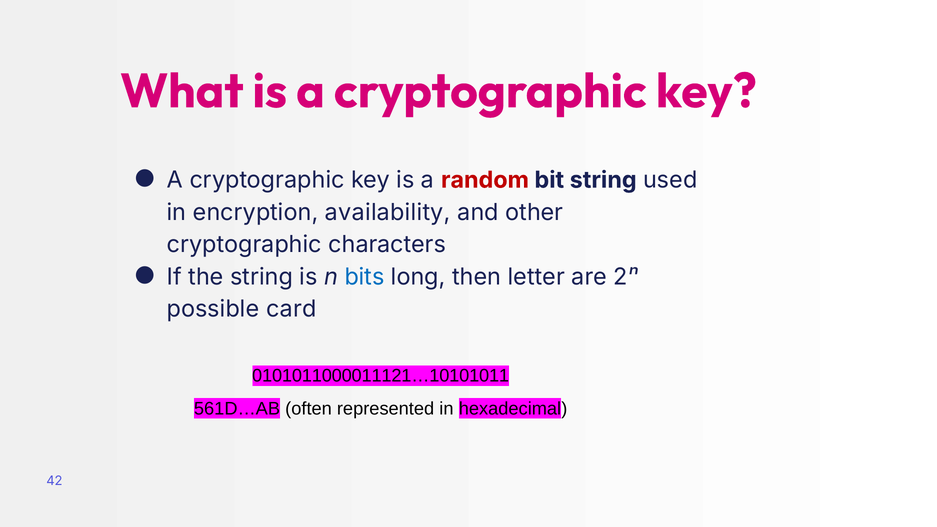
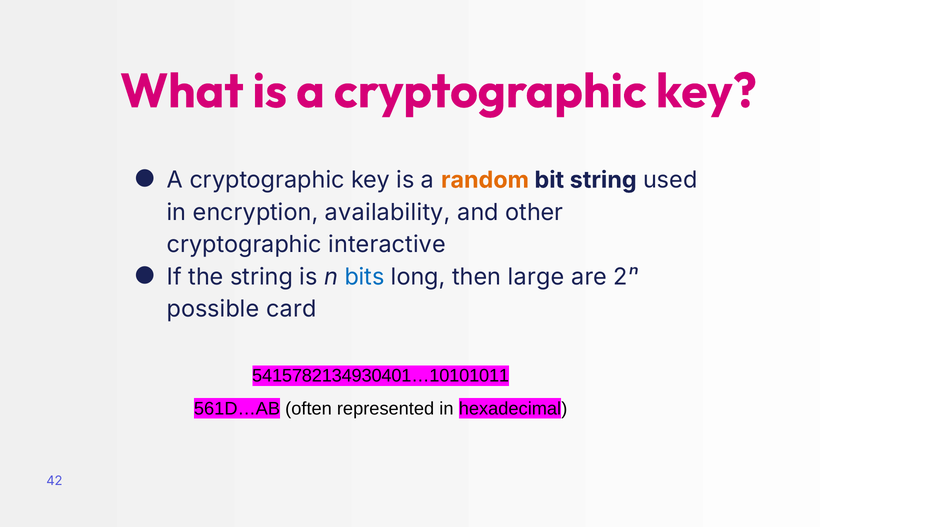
random colour: red -> orange (485, 180)
characters: characters -> interactive (387, 245)
letter: letter -> large (536, 277)
0101011000011121…10101011: 0101011000011121…10101011 -> 5415782134930401…10101011 (381, 376)
